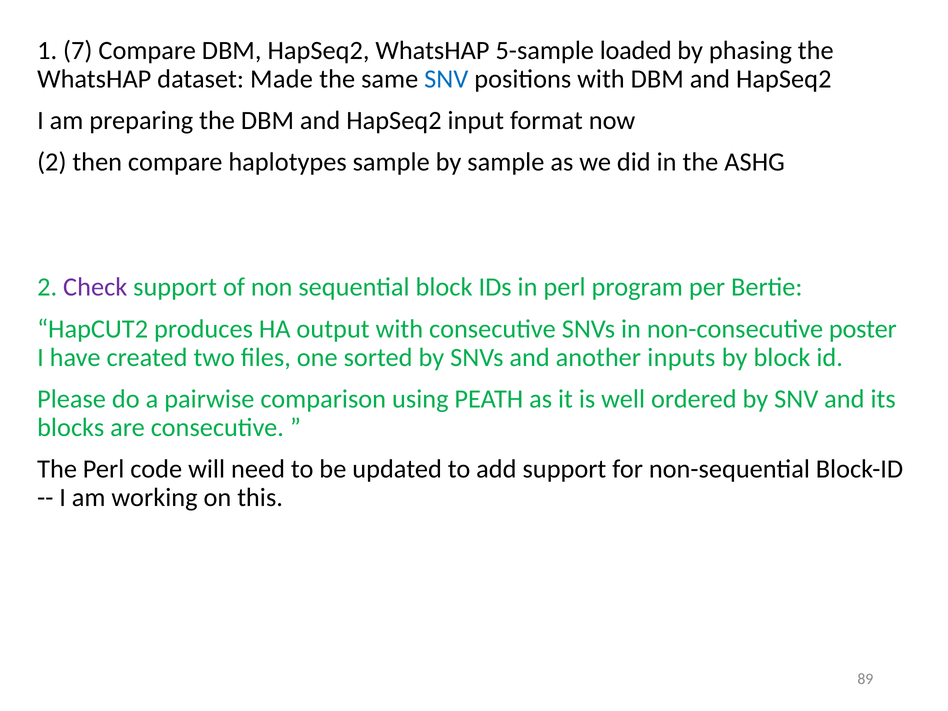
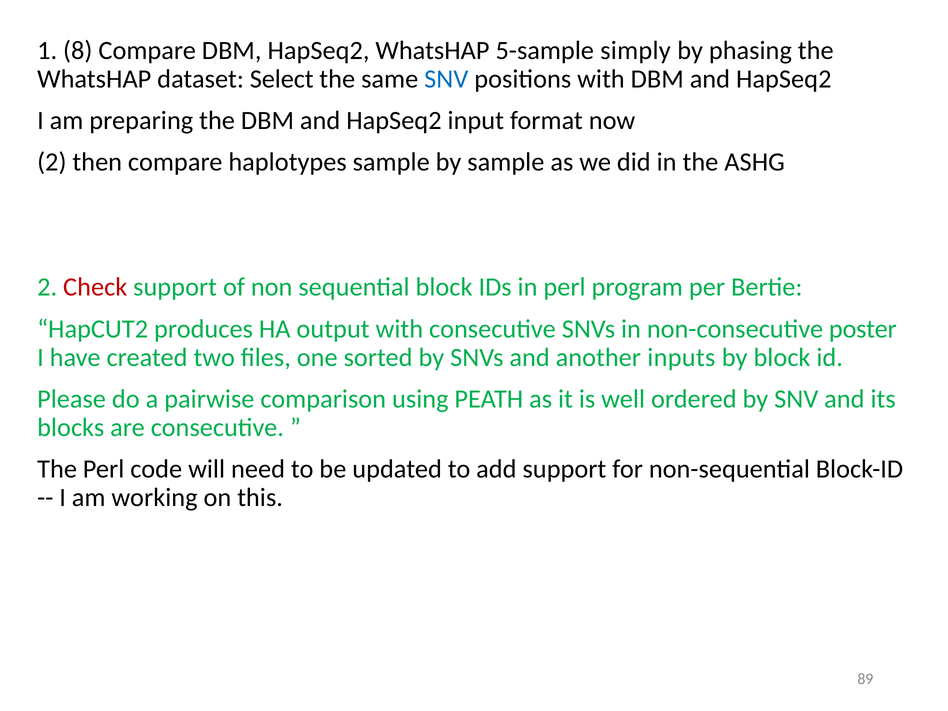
7: 7 -> 8 (78, 50)
loaded: loaded -> simply (636, 50)
Made: Made -> Select (282, 79)
Check colour: purple -> red (95, 287)
